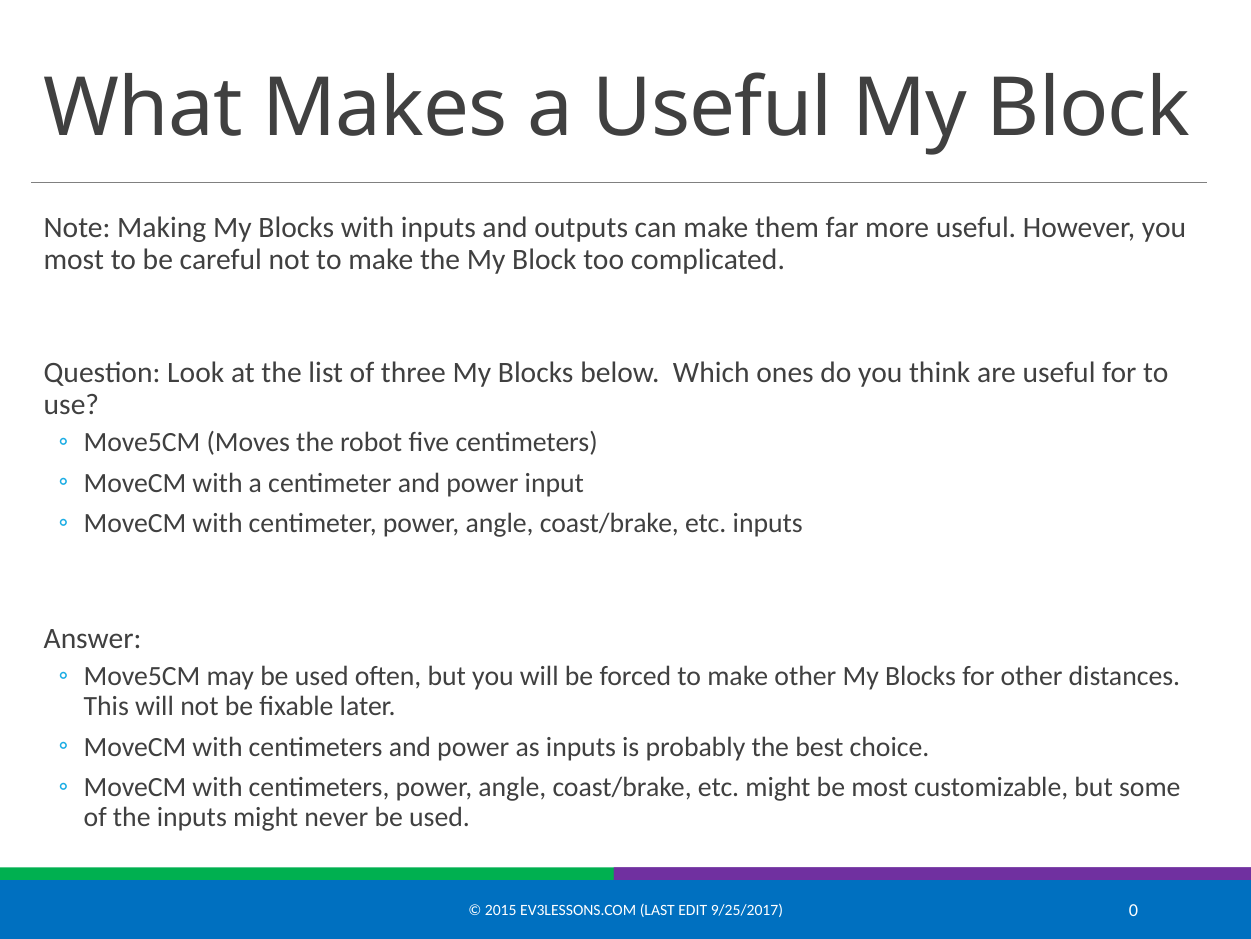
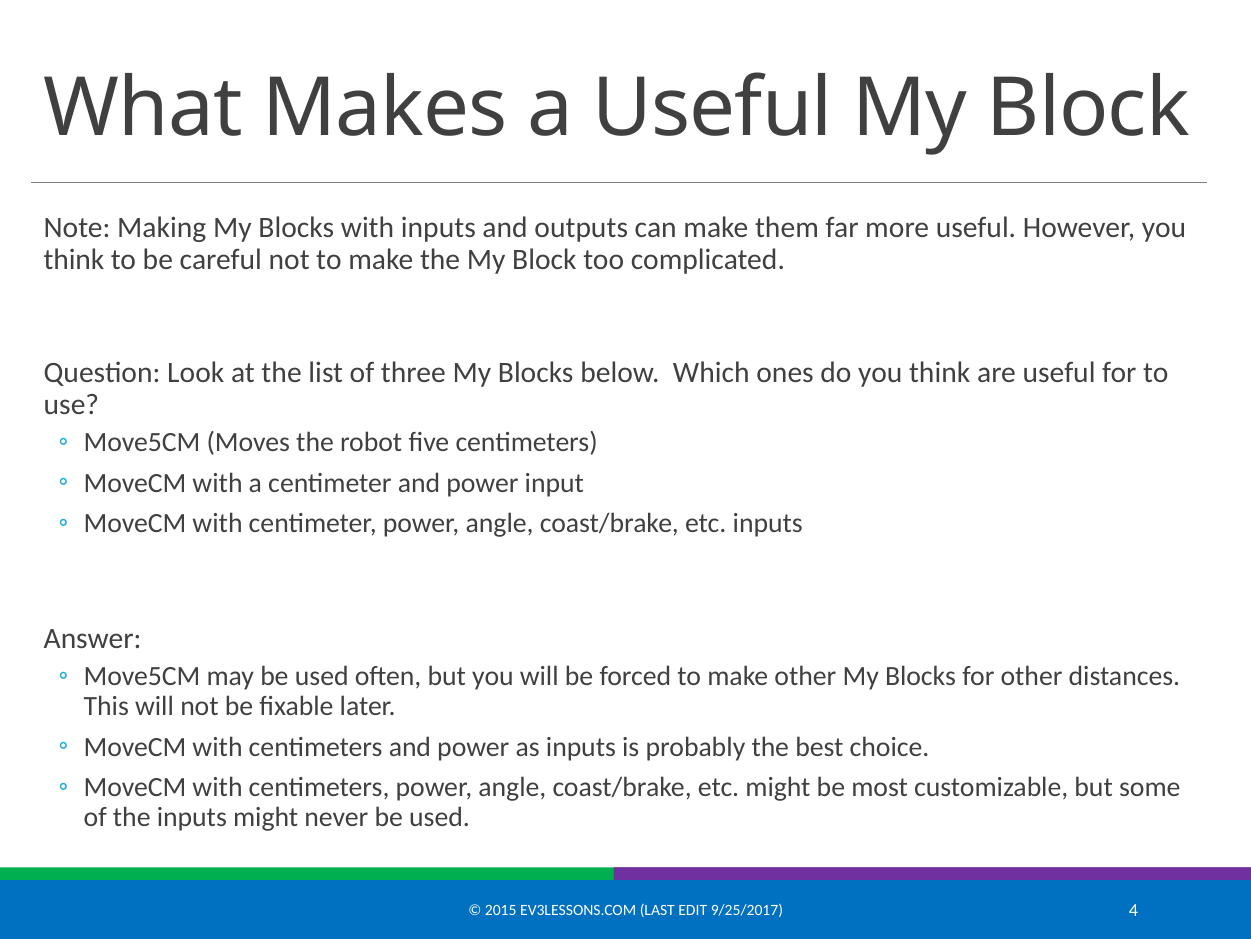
most: most -> think (74, 260)
0: 0 -> 4 (1133, 910)
